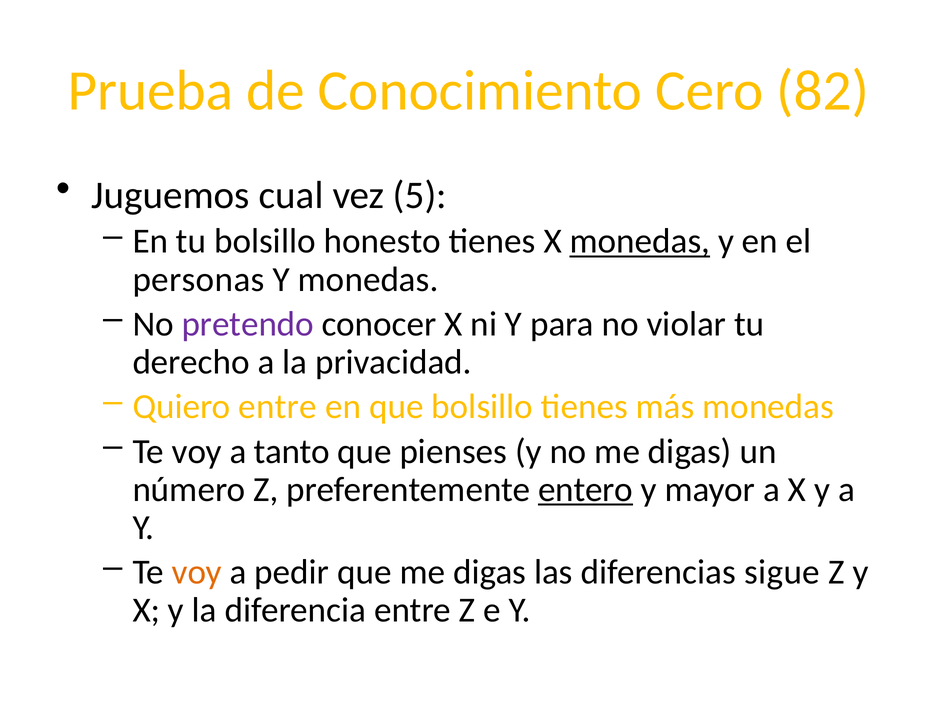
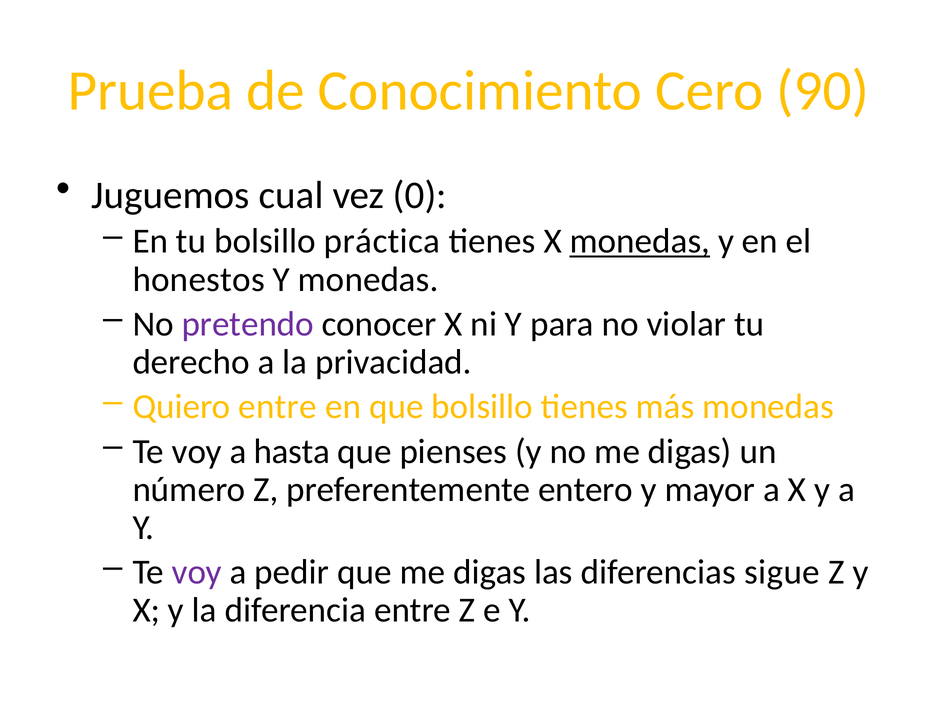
82: 82 -> 90 (823, 91)
5: 5 -> 0 (420, 195)
honesto: honesto -> práctica (382, 241)
personas: personas -> honestos (199, 279)
tanto: tanto -> hasta (292, 451)
entero underline: present -> none (586, 489)
voy colour: orange -> purple (197, 572)
